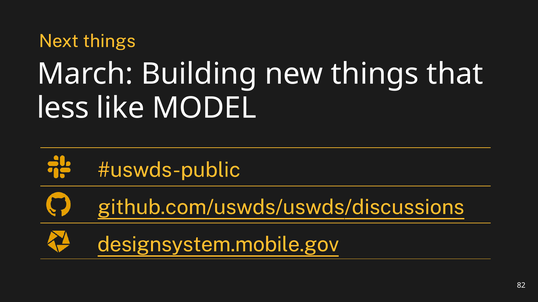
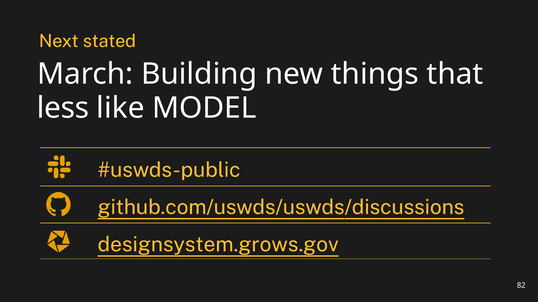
Next things: things -> stated (109, 41)
designsystem.mobile.gov: designsystem.mobile.gov -> designsystem.grows.gov (218, 245)
